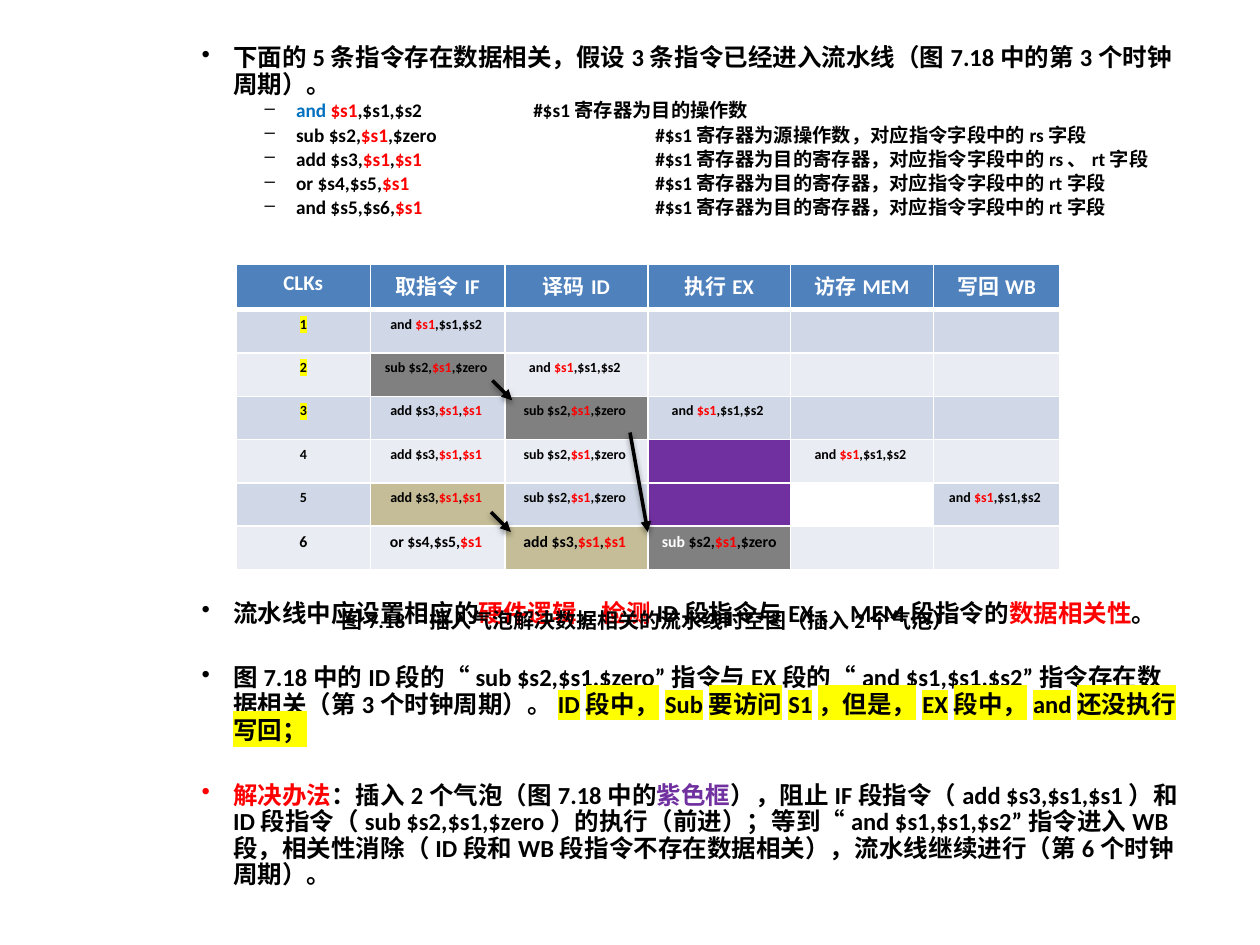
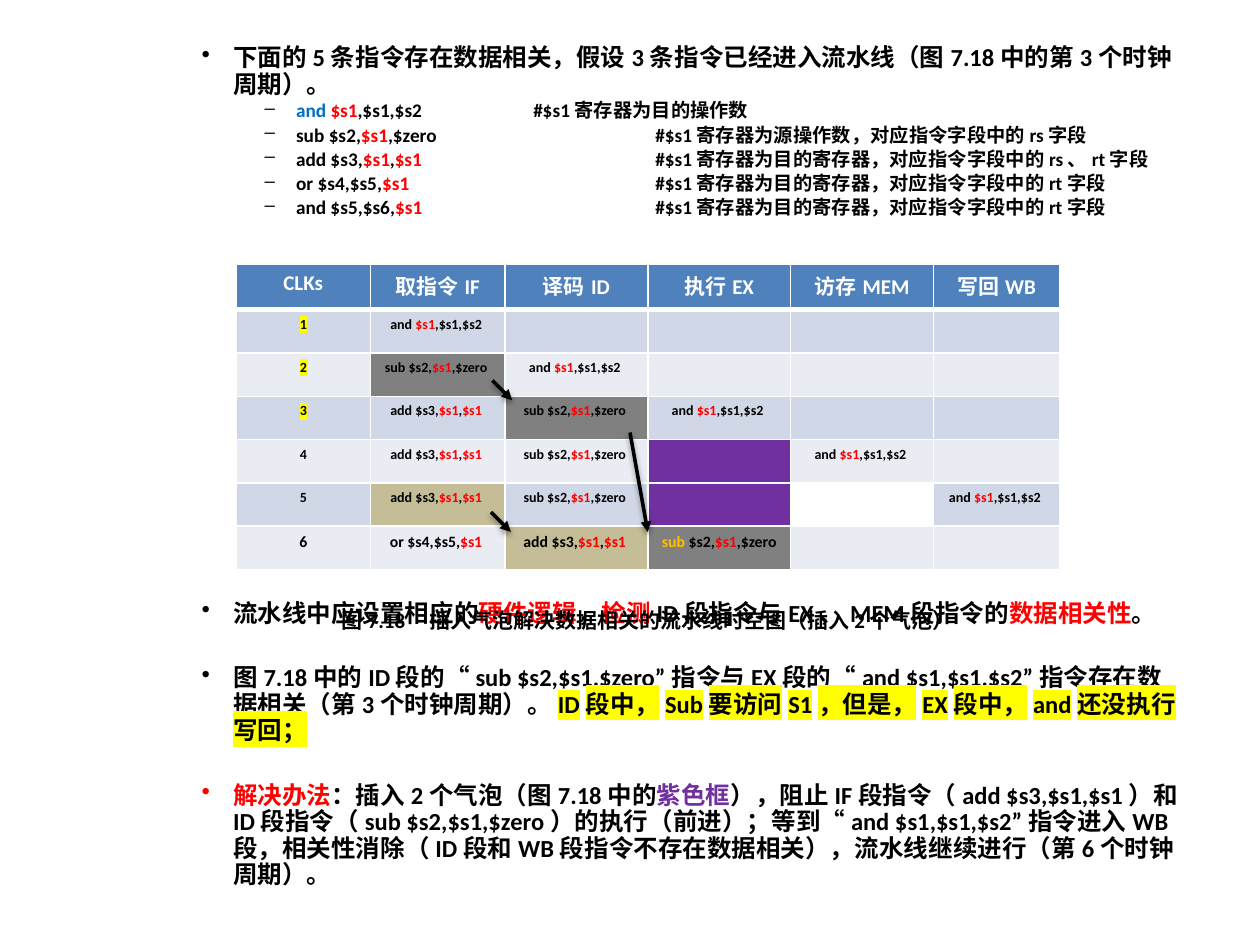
sub colour: white -> yellow (673, 542)
